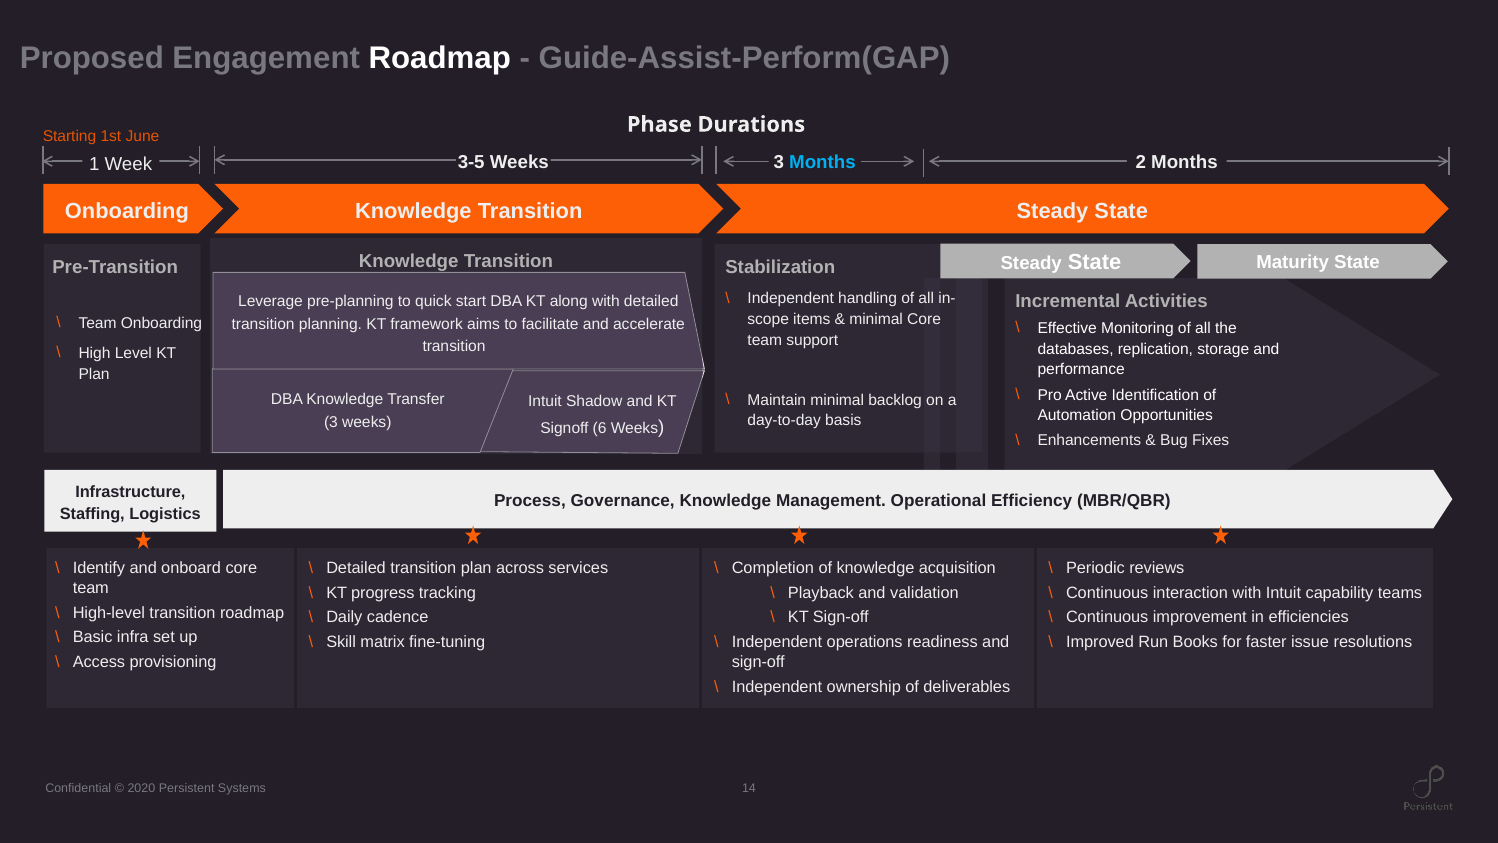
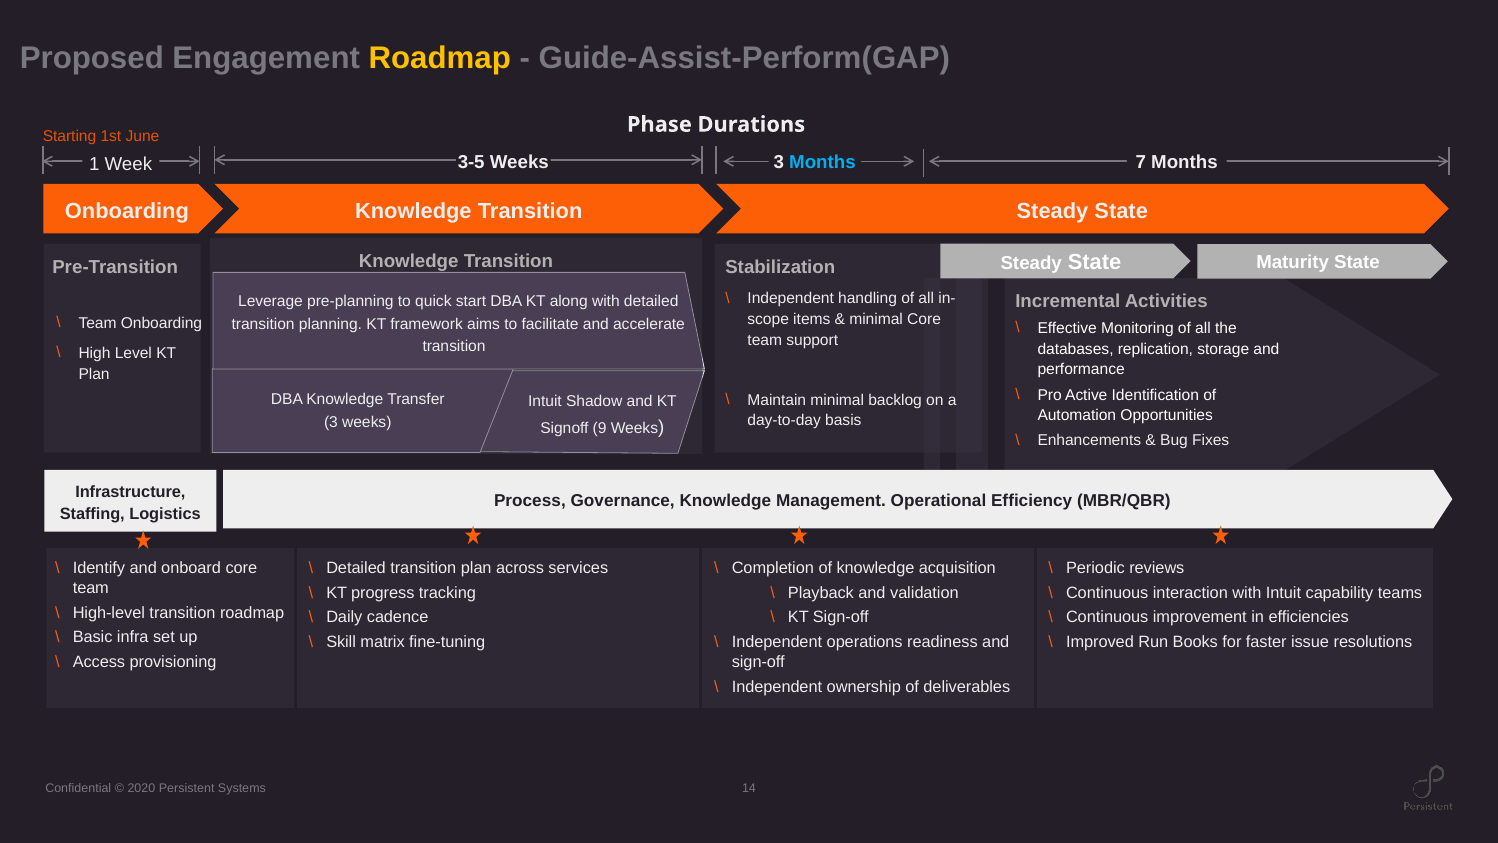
Roadmap colour: white -> yellow (440, 58)
2: 2 -> 7 (1141, 162)
6: 6 -> 9 (600, 428)
